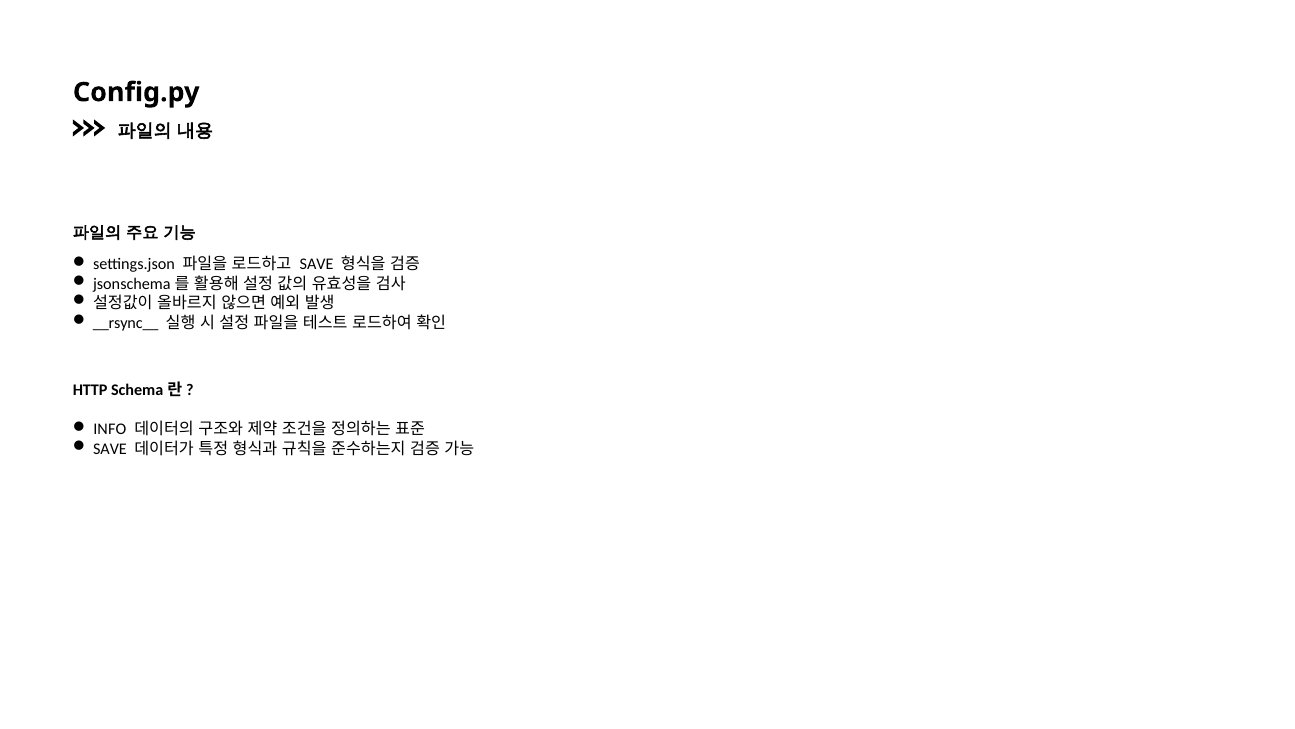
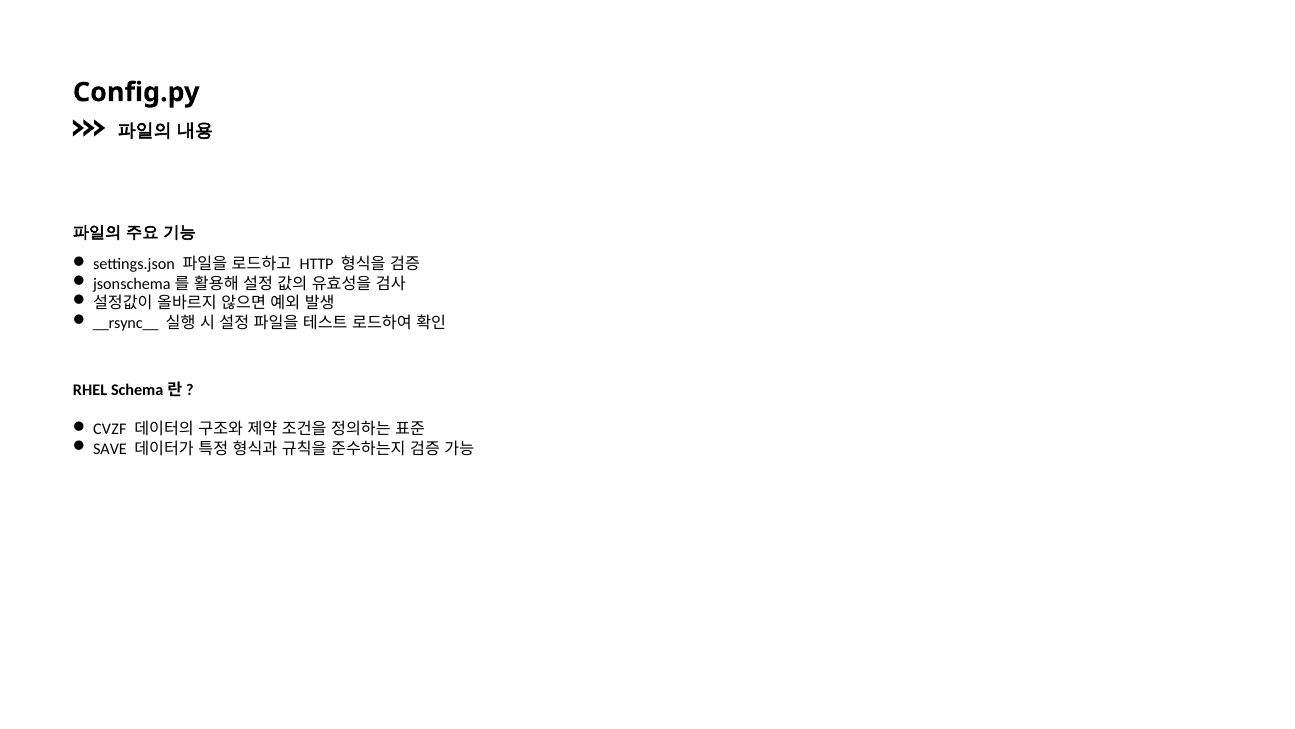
SAVE: SAVE -> HTTP (317, 264)
HTTP: HTTP -> RHEL (90, 390)
INFO: INFO -> CVZF (110, 429)
